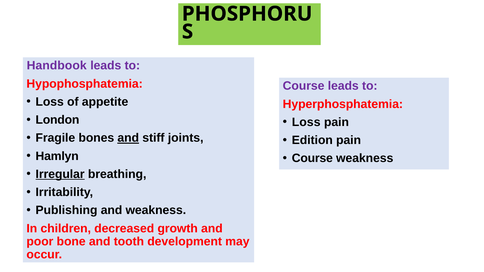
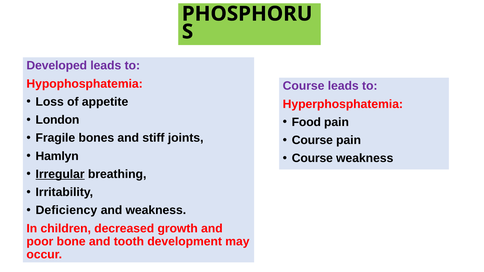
Handbook: Handbook -> Developed (57, 66)
Loss: Loss -> Food (306, 122)
and underline: present -> none (128, 138)
Edition: Edition -> Course (312, 140)
Publishing: Publishing -> Deficiency (66, 211)
